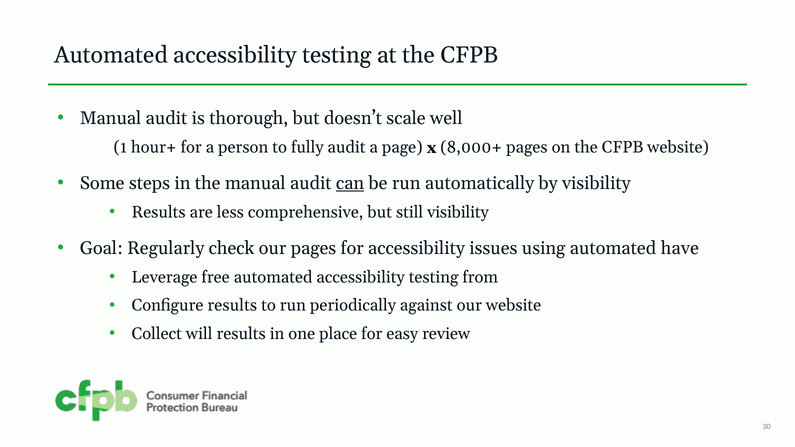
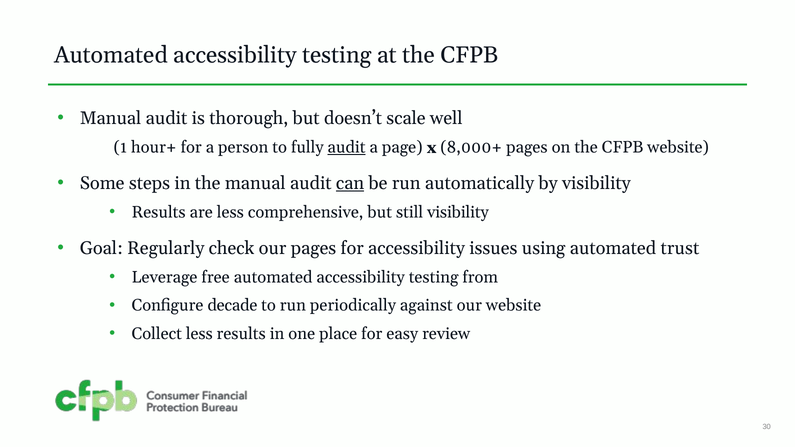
audit underline: none -> present (347, 148)
have: have -> trust (680, 248)
Configure results: results -> decade (232, 306)
Collect will: will -> less (199, 334)
